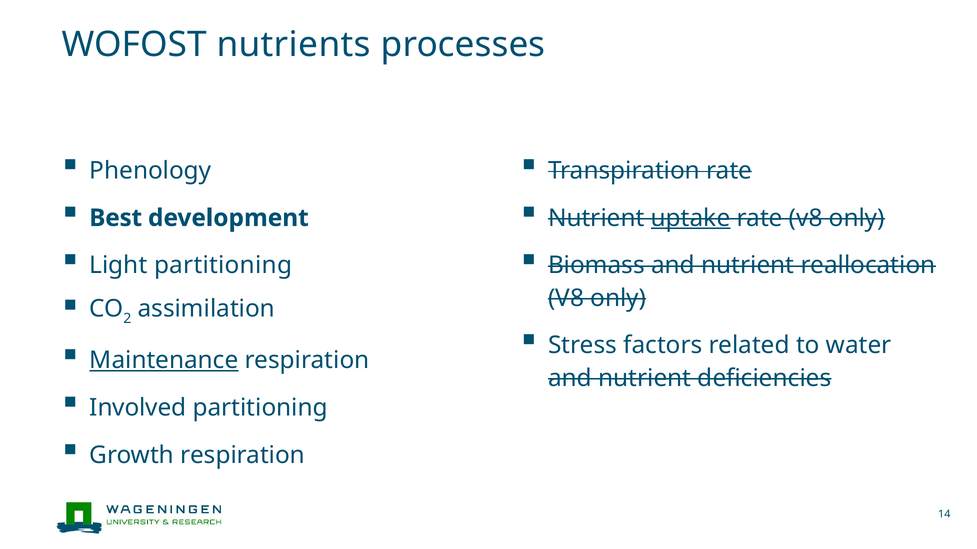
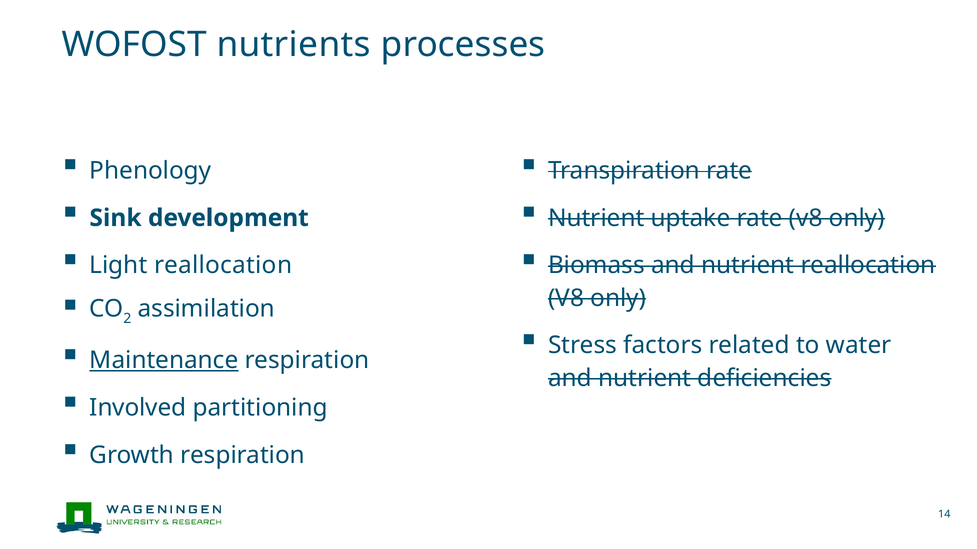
Best: Best -> Sink (115, 218)
uptake underline: present -> none (691, 218)
Light partitioning: partitioning -> reallocation (223, 266)
